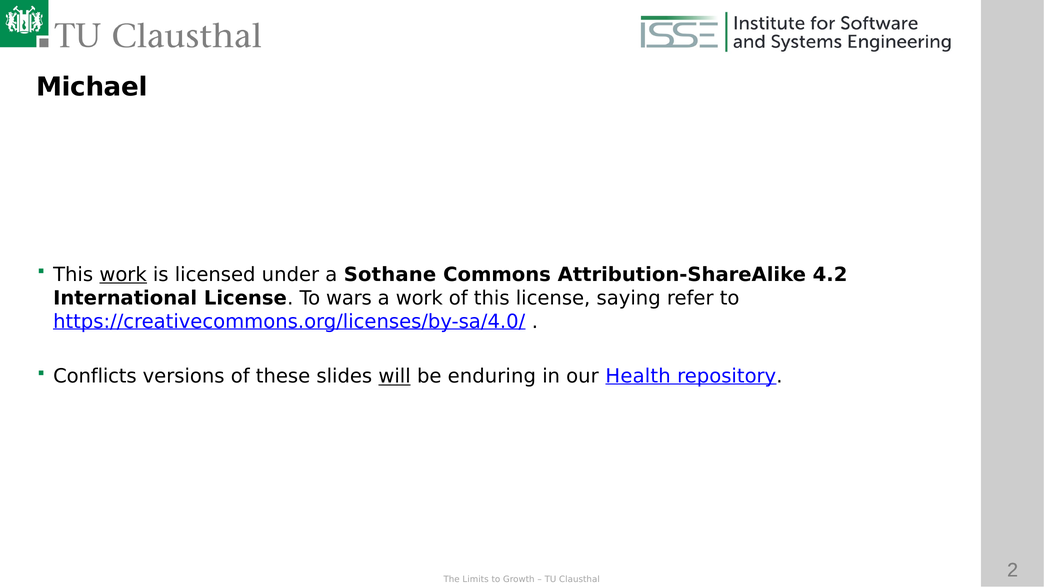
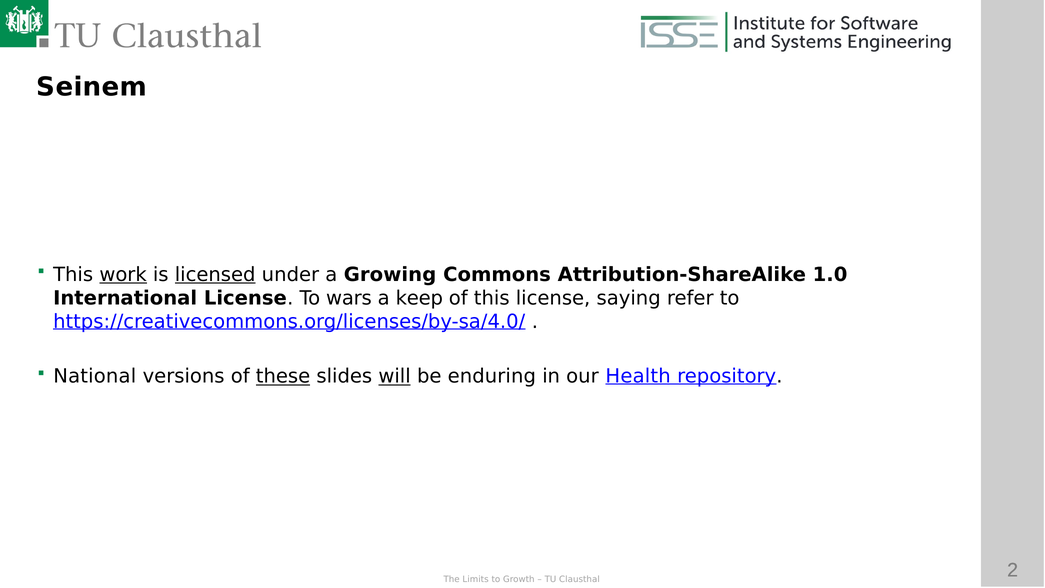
Michael: Michael -> Seinem (92, 87)
licensed underline: none -> present (215, 274)
Sothane: Sothane -> Growing (390, 274)
4.2: 4.2 -> 1.0 (830, 274)
a work: work -> keep (419, 298)
Conflicts: Conflicts -> National (95, 376)
these underline: none -> present (283, 376)
